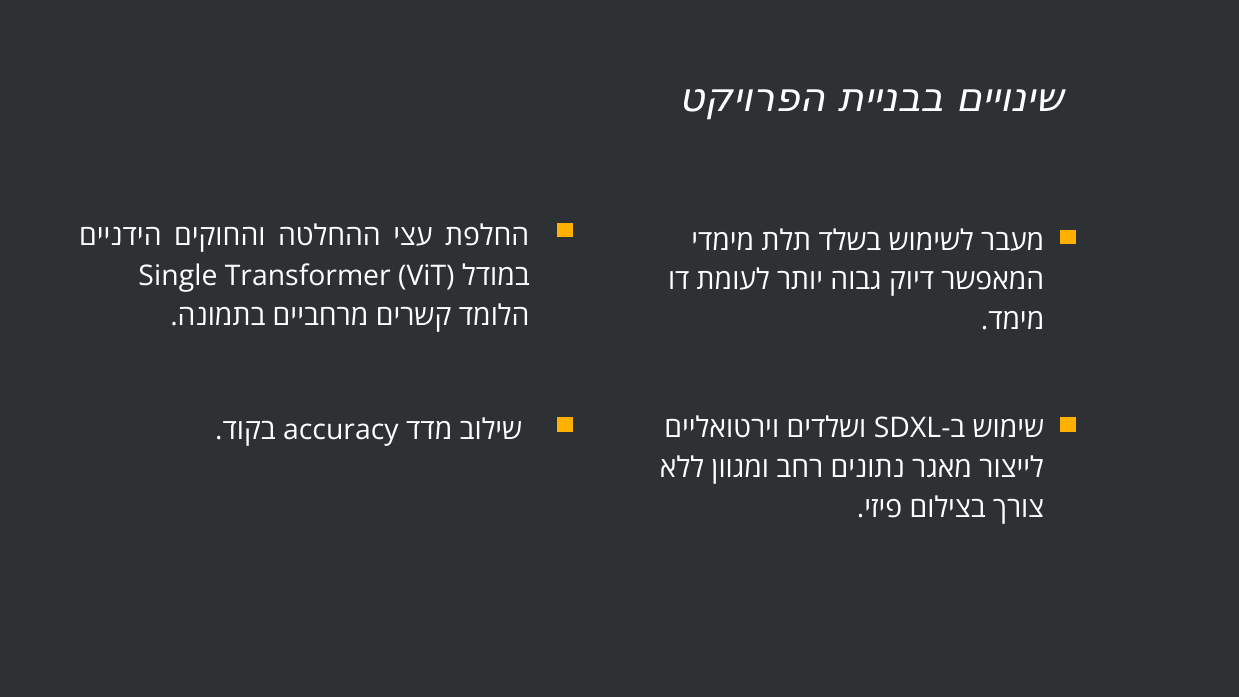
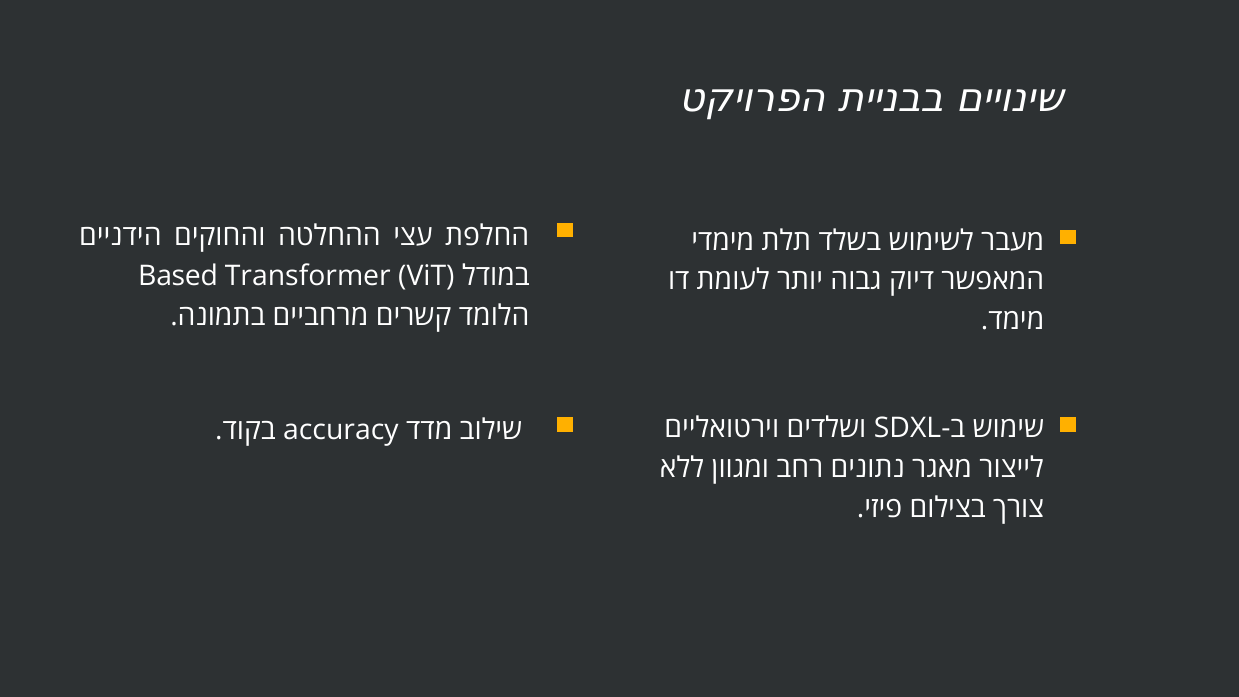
Single: Single -> Based (178, 276)
